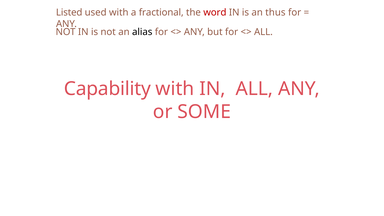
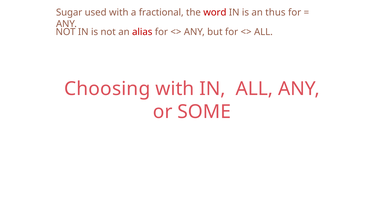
Listed: Listed -> Sugar (69, 13)
alias colour: black -> red (142, 32)
Capability: Capability -> Choosing (107, 89)
